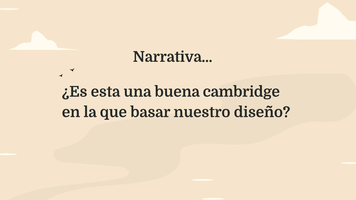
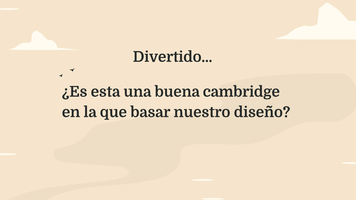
Narrativa: Narrativa -> Divertido (173, 57)
